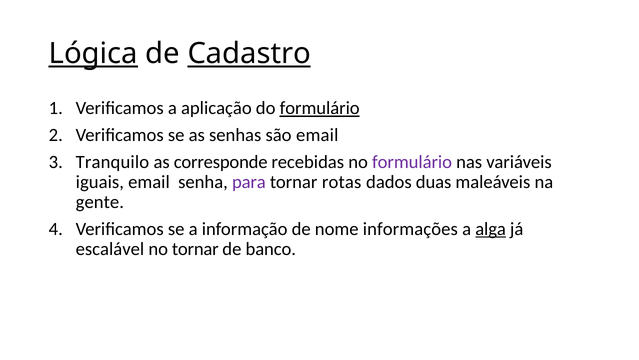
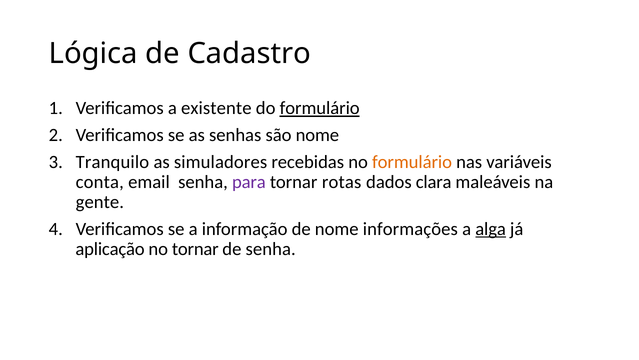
Lógica underline: present -> none (93, 54)
Cadastro underline: present -> none (249, 54)
aplicação: aplicação -> existente (216, 108)
são email: email -> nome (317, 135)
corresponde: corresponde -> simuladores (221, 162)
formulário colour: purple -> orange (412, 162)
iguais: iguais -> conta (100, 182)
duas: duas -> clara (434, 182)
escalável: escalável -> aplicação (110, 249)
de banco: banco -> senha (271, 249)
